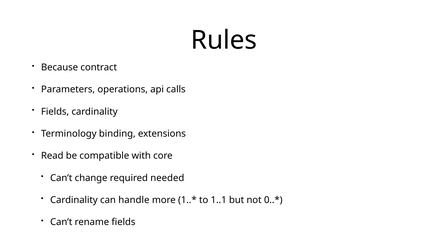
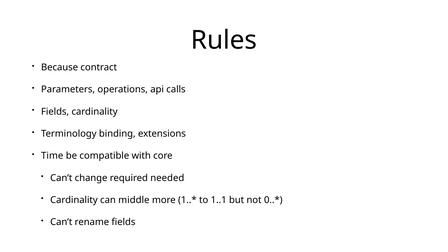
Read: Read -> Time (52, 156)
handle: handle -> middle (134, 200)
